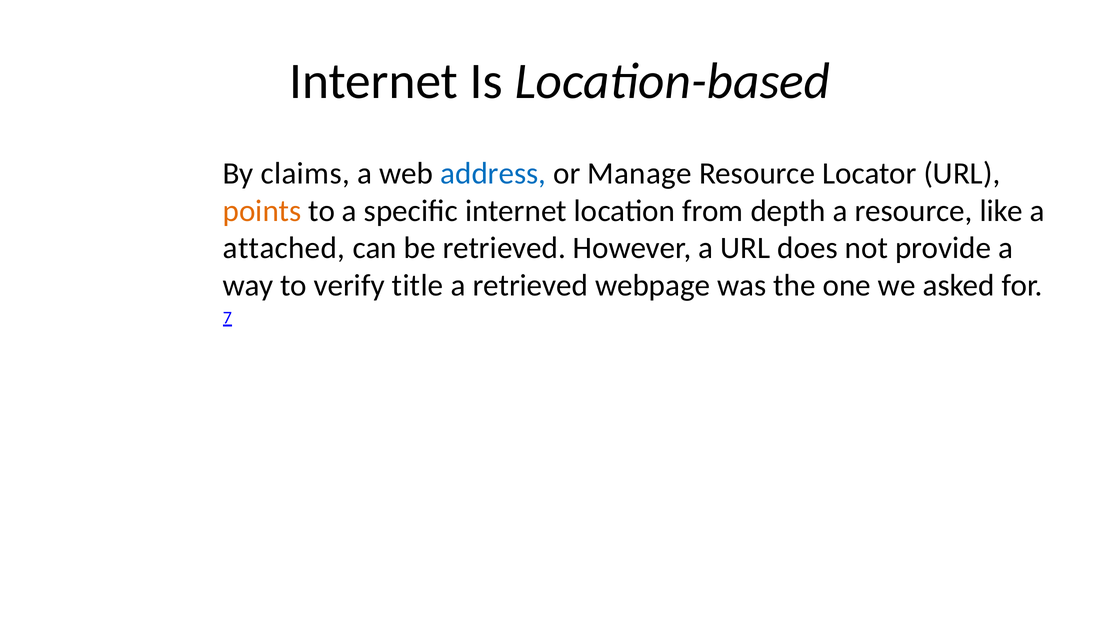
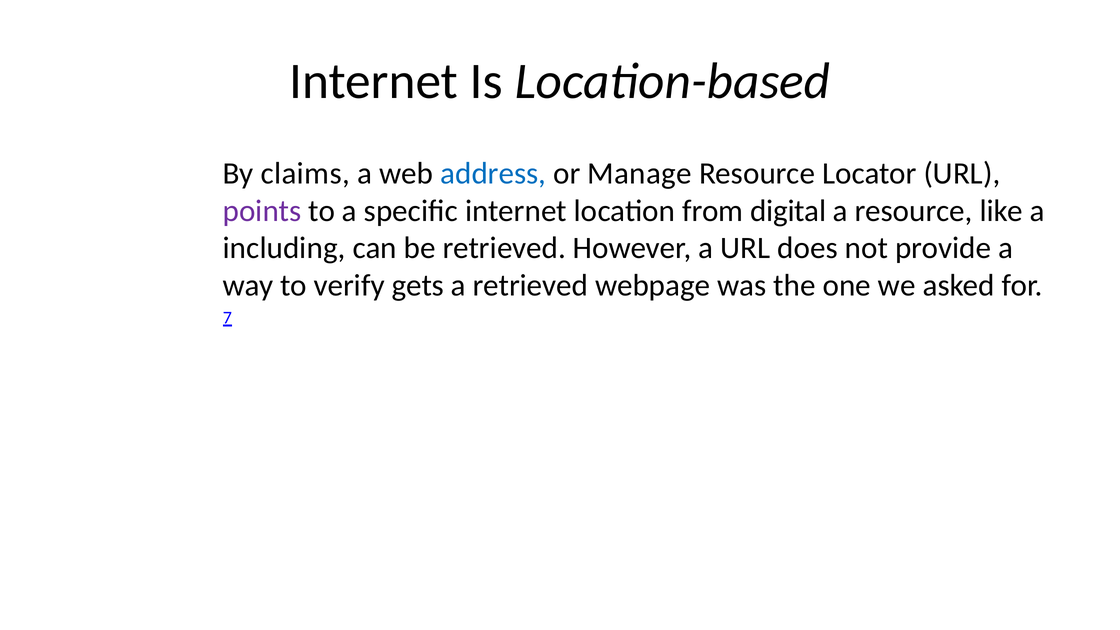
points colour: orange -> purple (262, 211)
depth: depth -> digital (788, 211)
attached: attached -> including (284, 248)
title: title -> gets (418, 286)
